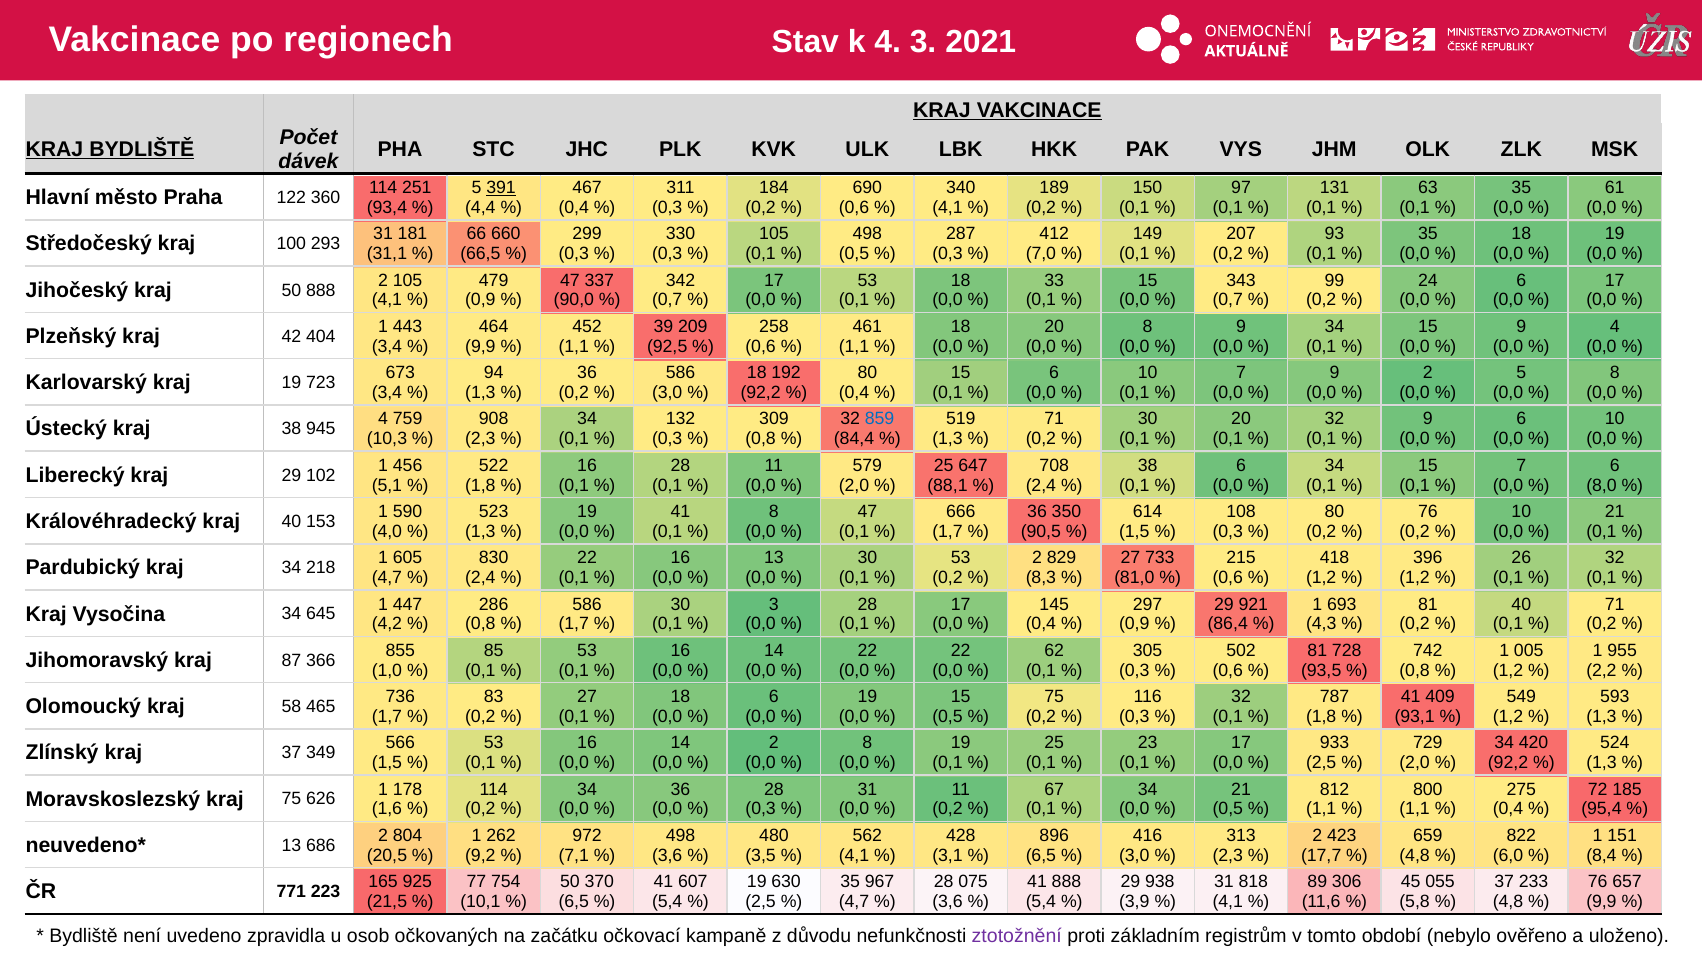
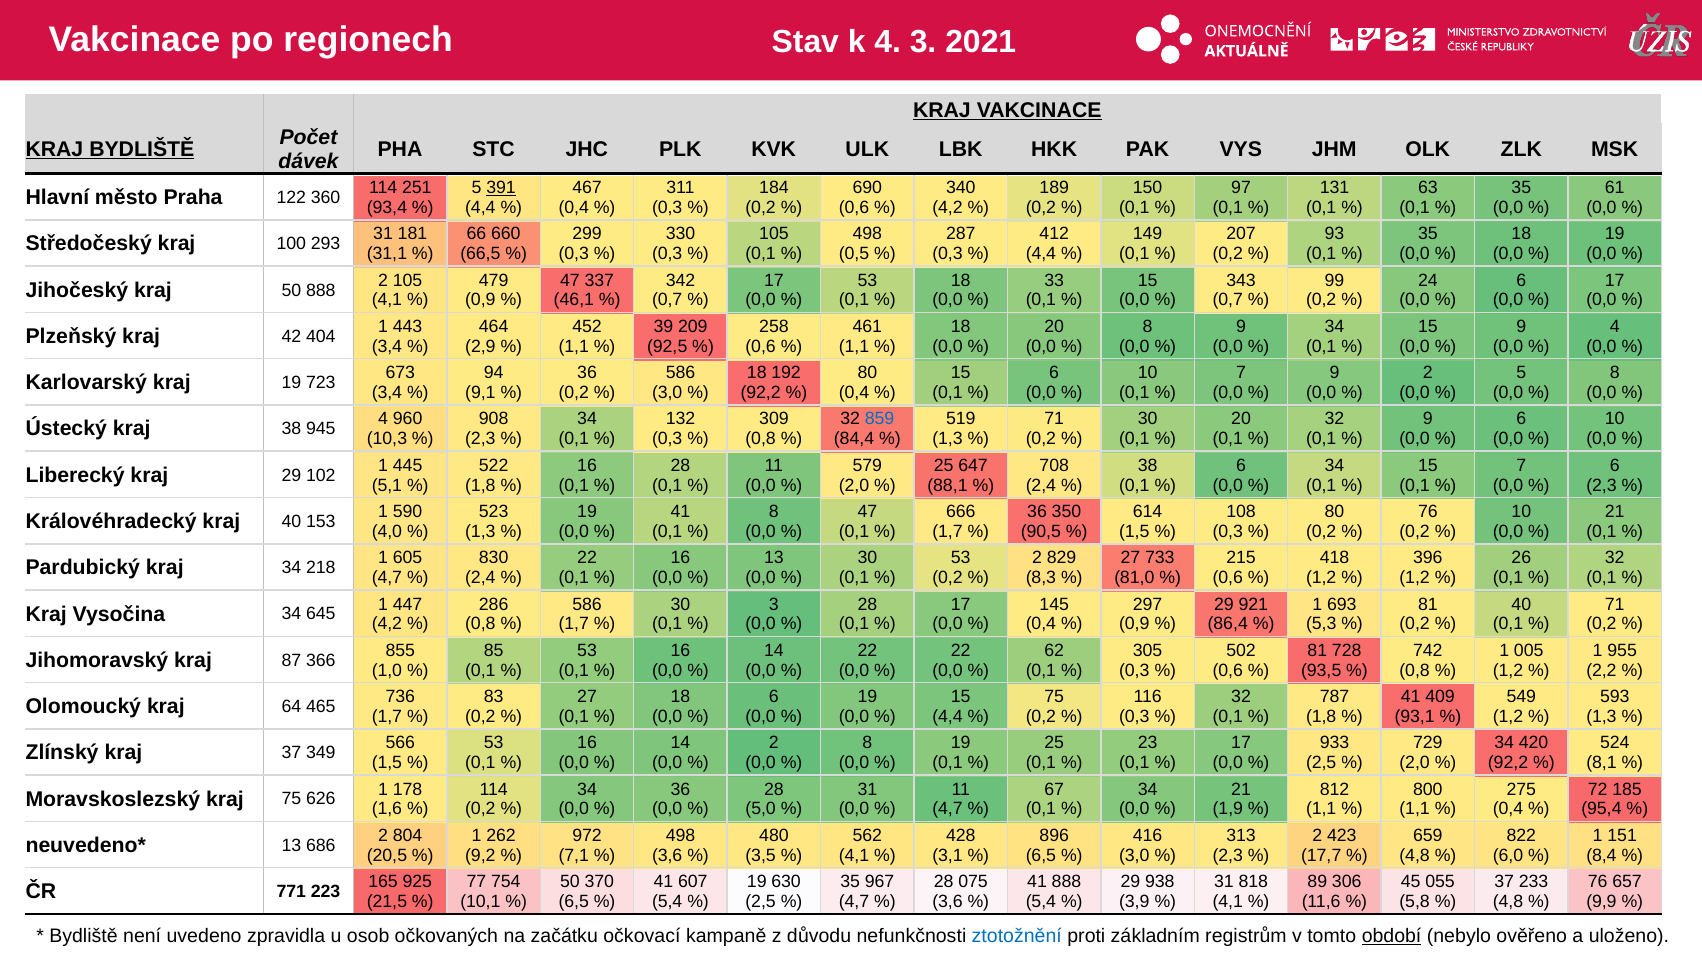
4,1: 4,1 -> 4,2 (948, 207)
7,0: 7,0 -> 4,4 (1041, 254)
90,0: 90,0 -> 46,1 (574, 300)
9,9: 9,9 -> 2,9 (480, 346)
1,3: 1,3 -> 9,1 (480, 392)
759: 759 -> 960 (408, 419)
456: 456 -> 445 (408, 465)
8,0: 8,0 -> 2,3 (1601, 485)
4,3: 4,3 -> 5,3 (1321, 624)
58: 58 -> 64 (291, 706)
0,5: 0,5 -> 4,4 (948, 716)
1,3: 1,3 -> 8,1 (1601, 762)
0,3: 0,3 -> 5,0 (761, 808)
0,2: 0,2 -> 4,7 (948, 808)
0,5: 0,5 -> 1,9 (1228, 808)
ztotožnění colour: purple -> blue (1017, 936)
období underline: none -> present (1392, 936)
